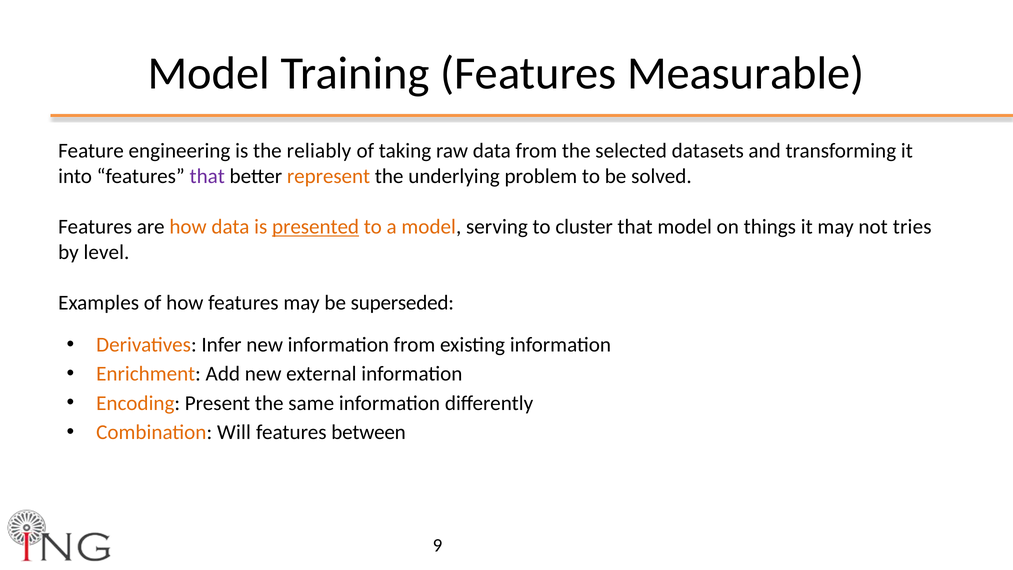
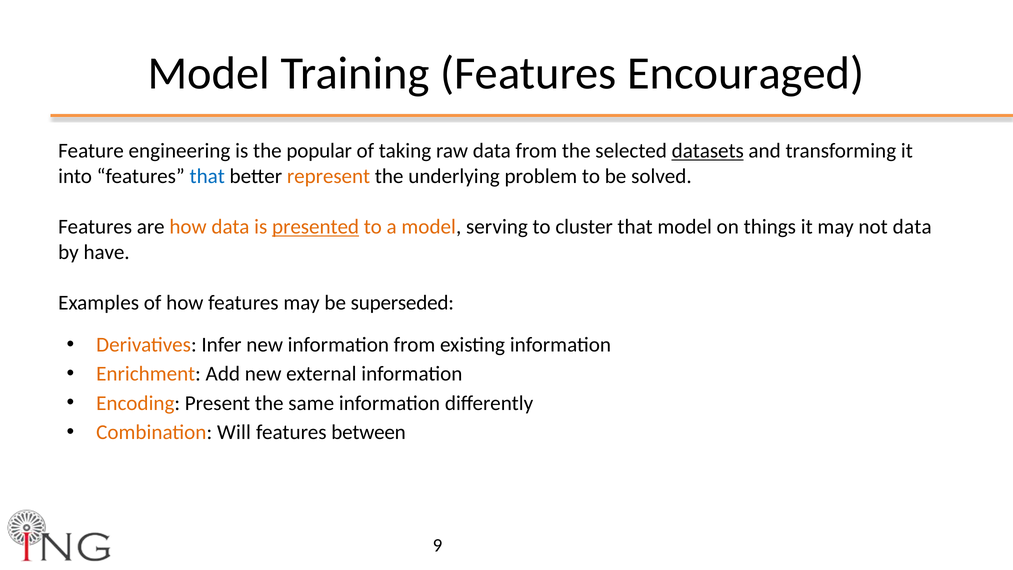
Measurable: Measurable -> Encouraged (746, 74)
reliably: reliably -> popular (319, 151)
datasets underline: none -> present (708, 151)
that colour: purple -> blue (207, 176)
not tries: tries -> data (912, 227)
level: level -> have (107, 252)
